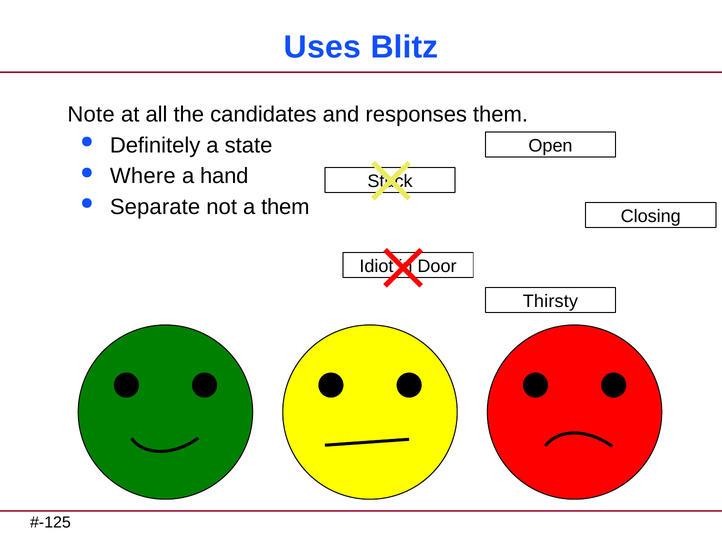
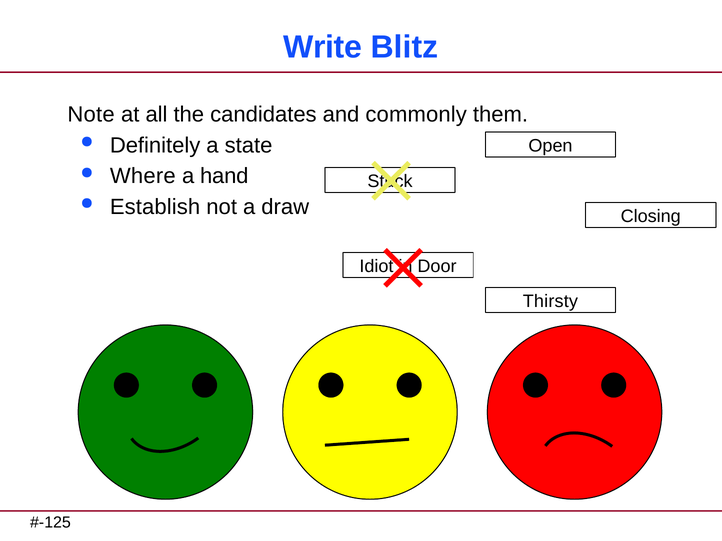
Uses: Uses -> Write (323, 47)
responses: responses -> commonly (416, 115)
Separate: Separate -> Establish (155, 207)
a them: them -> draw (285, 207)
